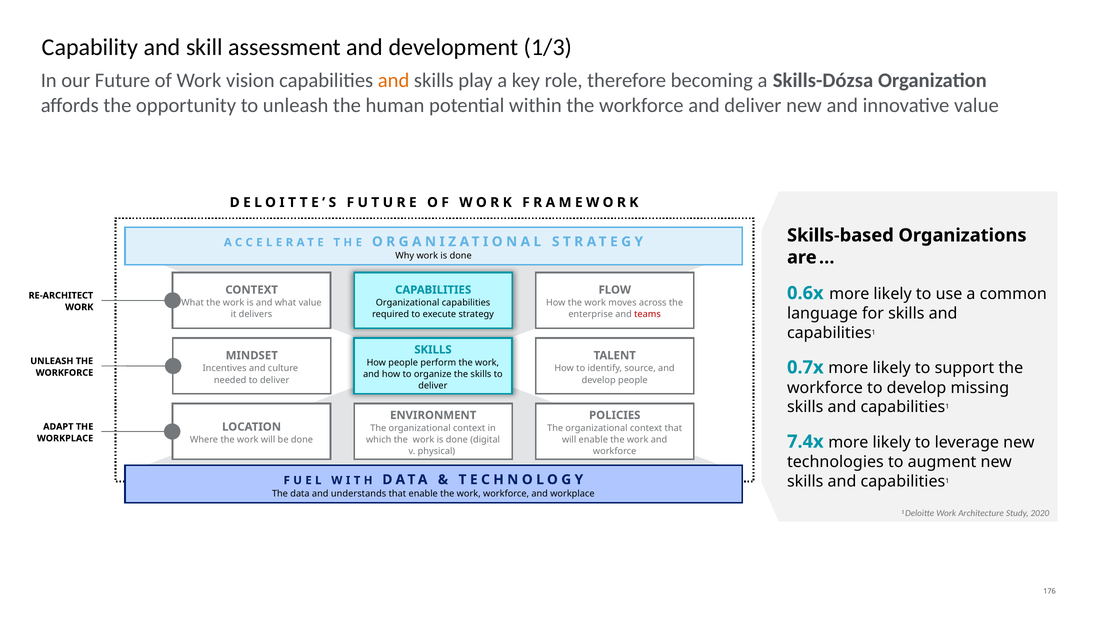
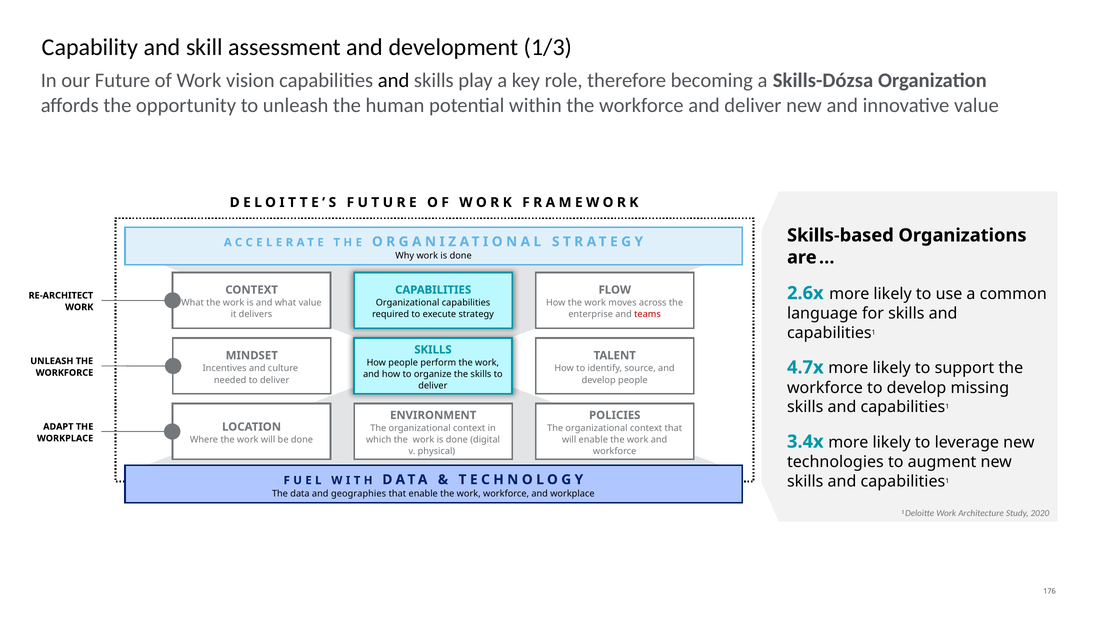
and colour: orange -> black (394, 81)
0.6x: 0.6x -> 2.6x (805, 293)
0.7x: 0.7x -> 4.7x (805, 367)
7.4x: 7.4x -> 3.4x (805, 441)
understands: understands -> geographies (359, 493)
